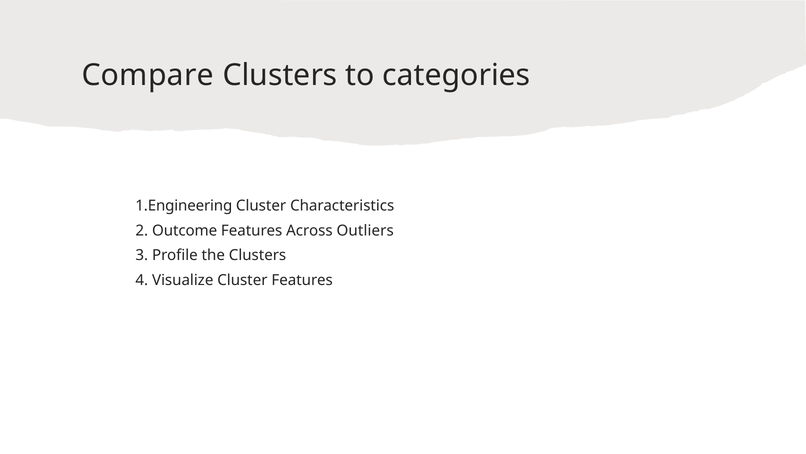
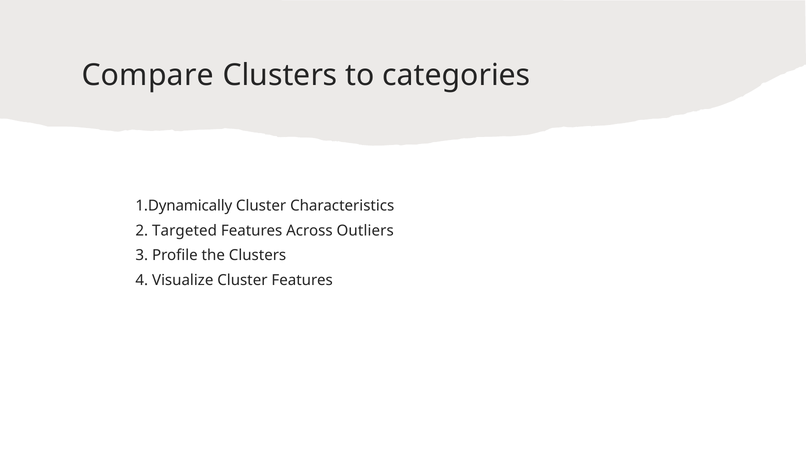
1.Engineering: 1.Engineering -> 1.Dynamically (184, 206)
Outcome: Outcome -> Targeted (185, 230)
